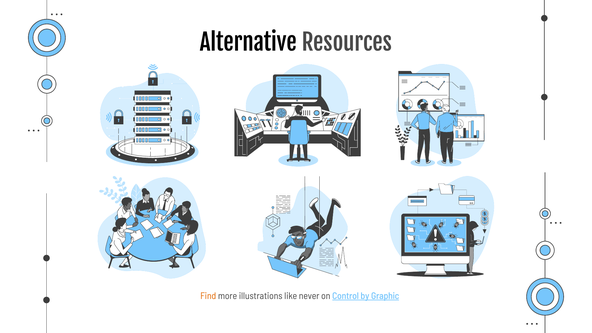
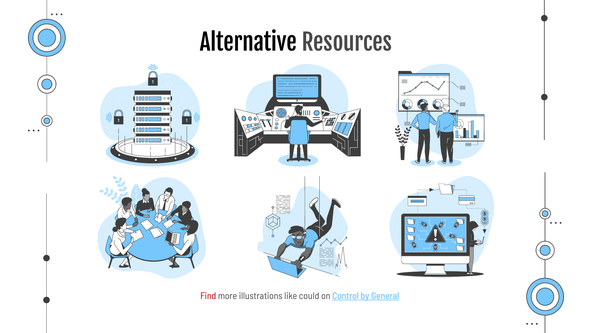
Find colour: orange -> red (208, 296)
never: never -> could (309, 296)
Graphic: Graphic -> General (385, 296)
